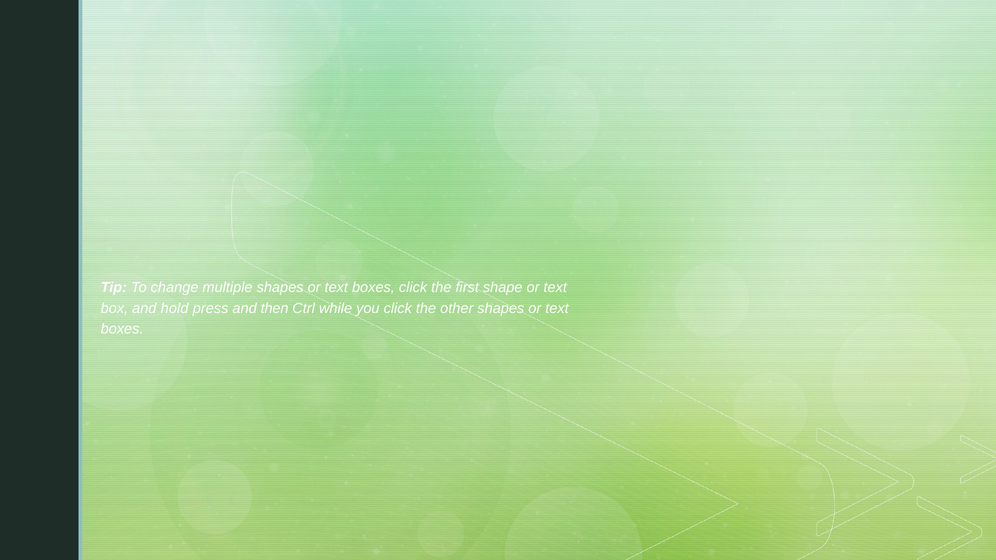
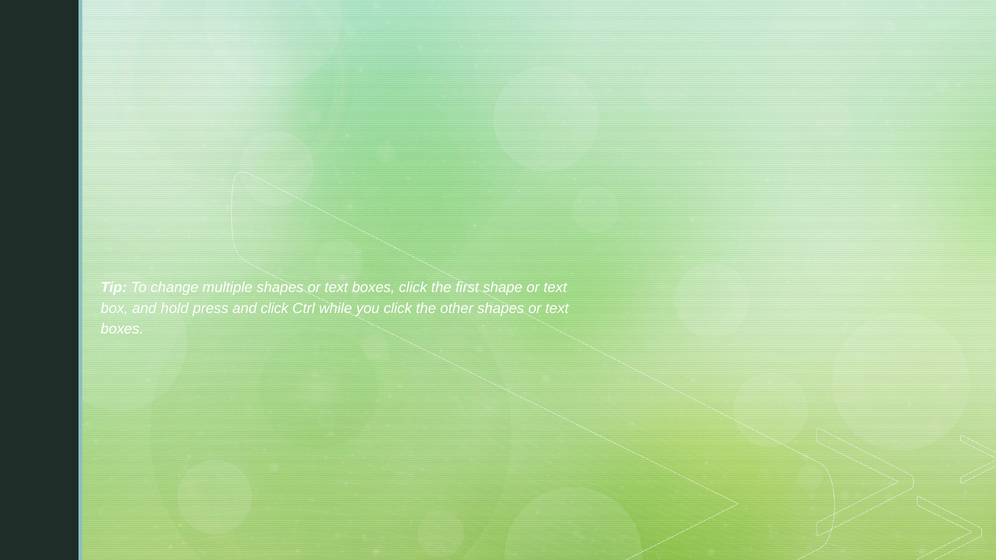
and then: then -> click (275, 308)
